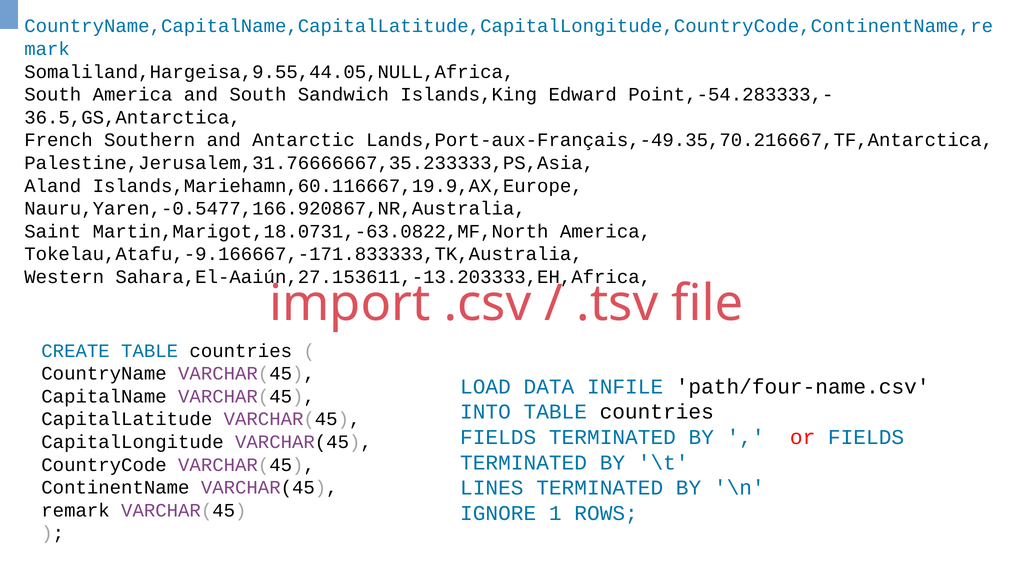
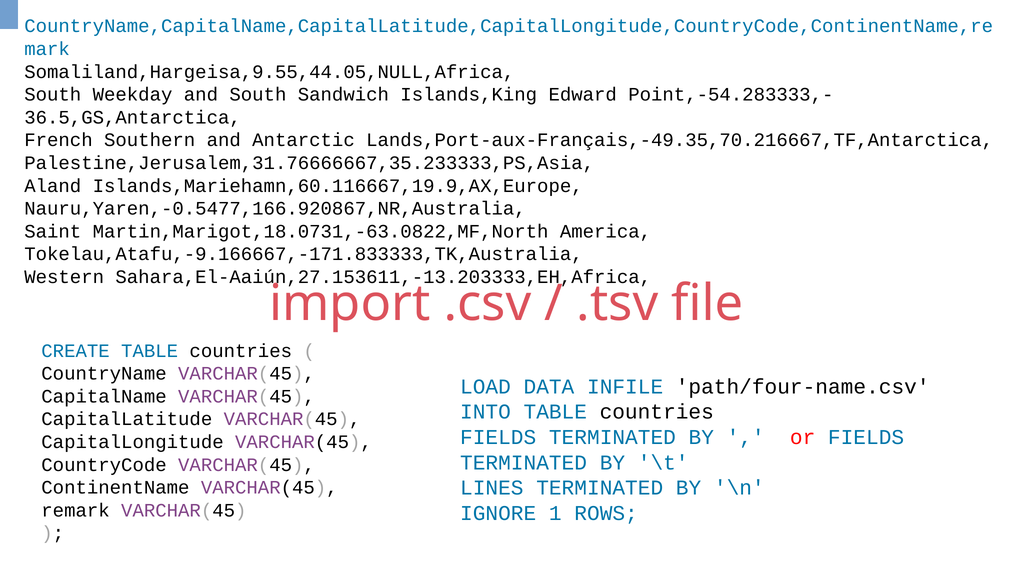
South America: America -> Weekday (133, 95)
